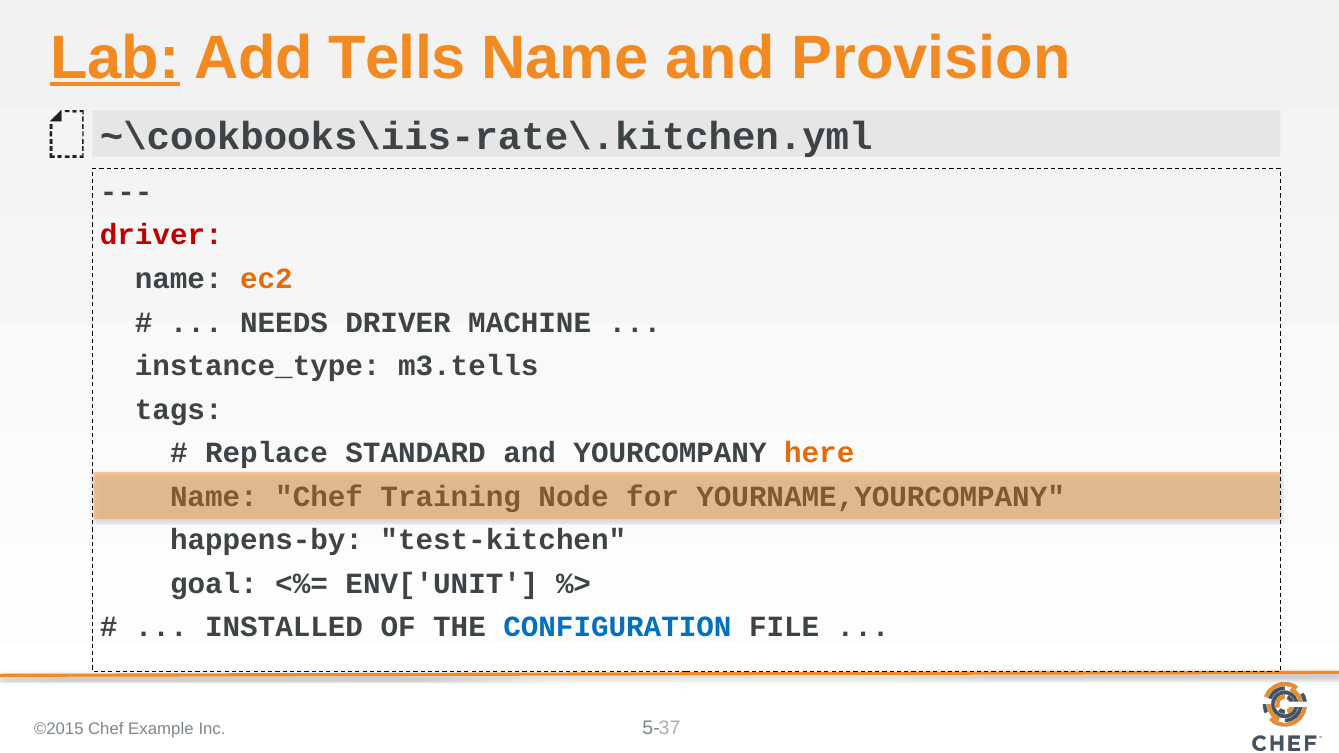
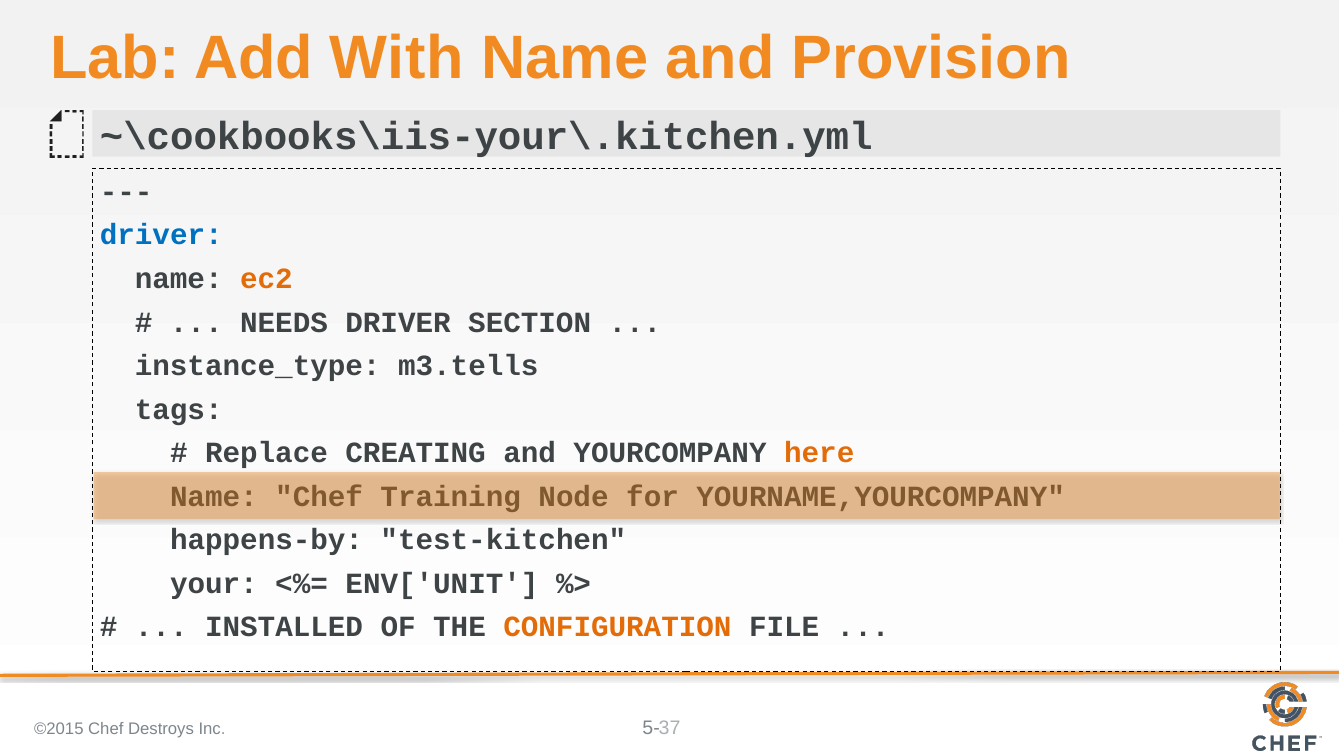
Lab underline: present -> none (115, 58)
Tells: Tells -> With (397, 58)
~\cookbooks\iis-rate\.kitchen.yml: ~\cookbooks\iis-rate\.kitchen.yml -> ~\cookbooks\iis-your\.kitchen.yml (486, 137)
driver colour: red -> blue (161, 235)
MACHINE: MACHINE -> SECTION (530, 322)
STANDARD: STANDARD -> CREATING (416, 453)
goal: goal -> your (214, 584)
CONFIGURATION colour: blue -> orange (617, 627)
Example: Example -> Destroys (161, 729)
